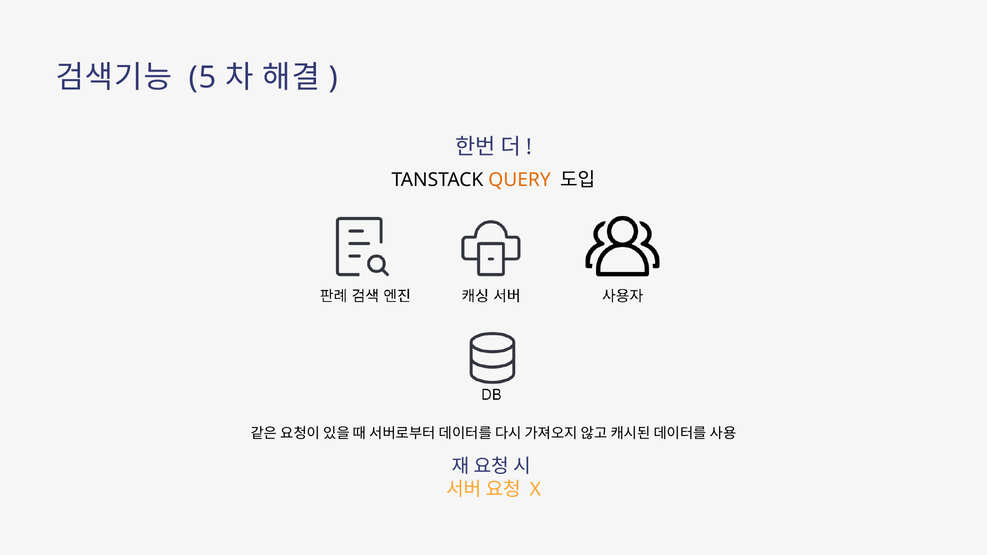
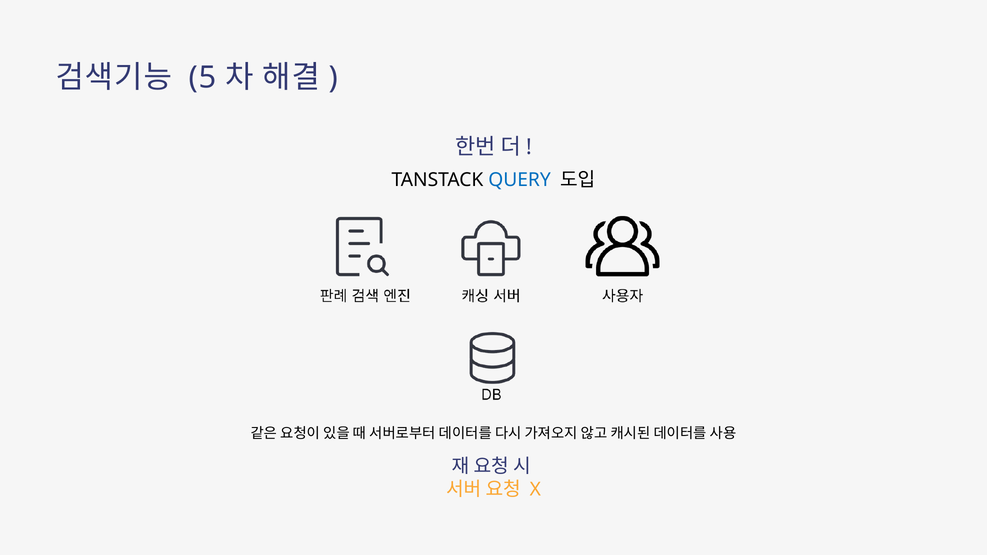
QUERY colour: orange -> blue (520, 180)
